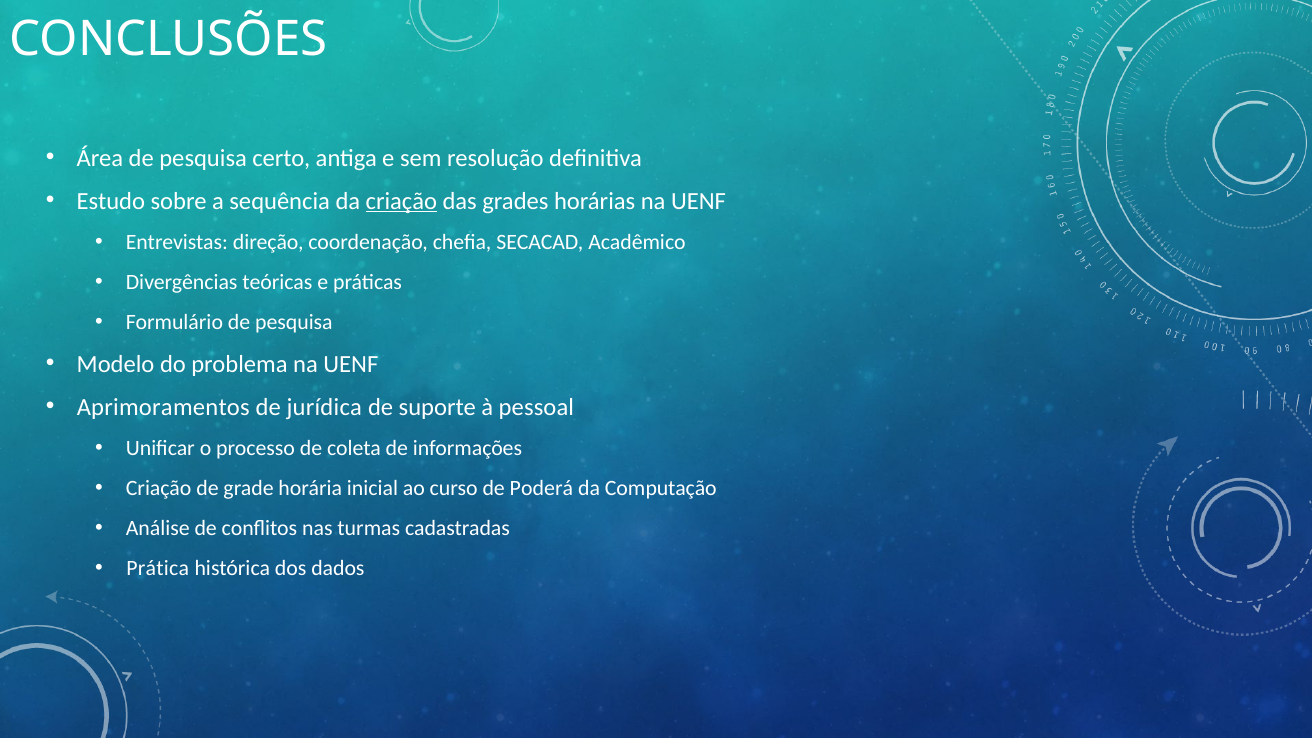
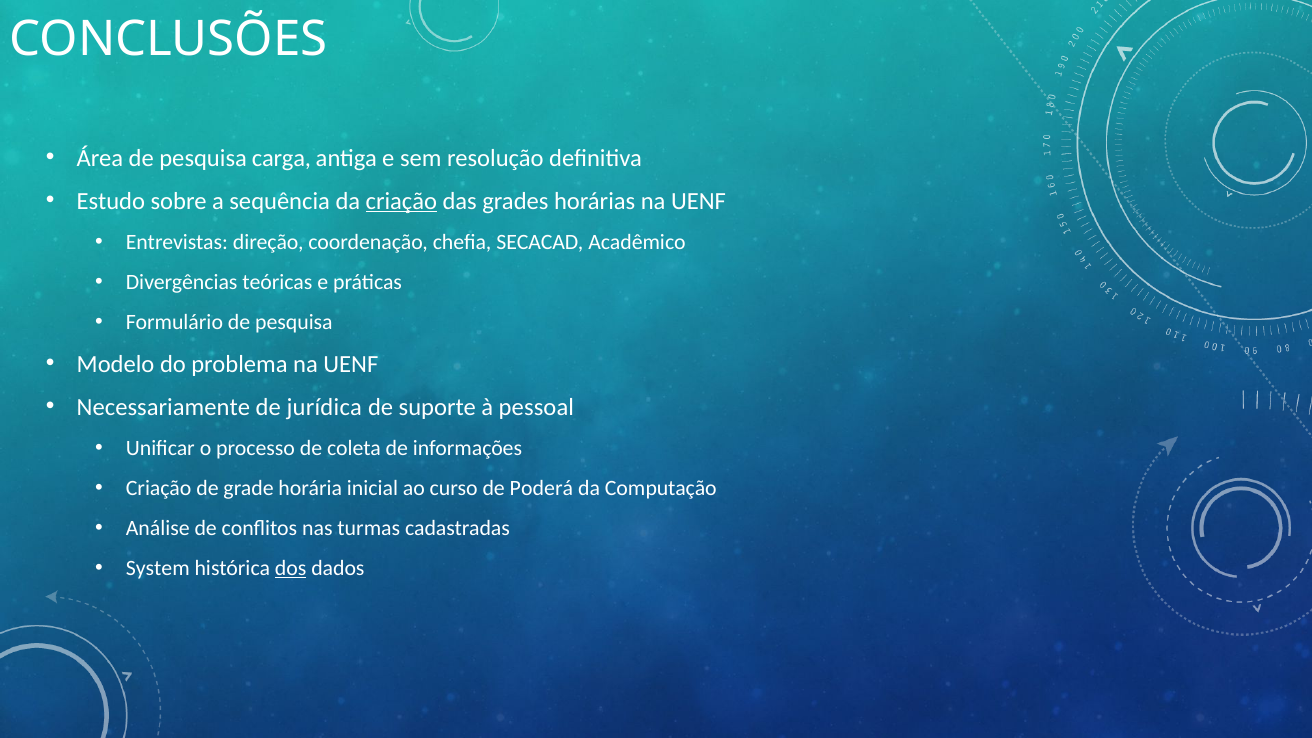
certo: certo -> carga (281, 158)
Aprimoramentos: Aprimoramentos -> Necessariamente (163, 407)
Prática: Prática -> System (158, 568)
dos underline: none -> present (291, 568)
